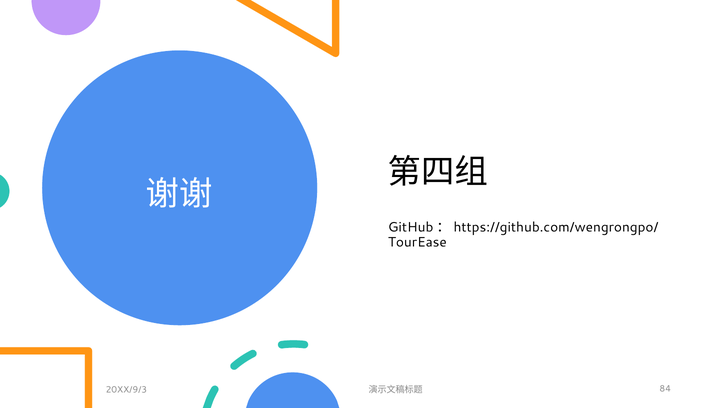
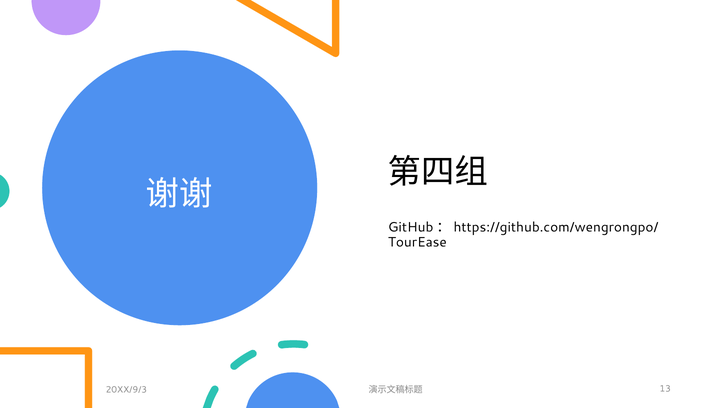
84: 84 -> 13 (665, 389)
